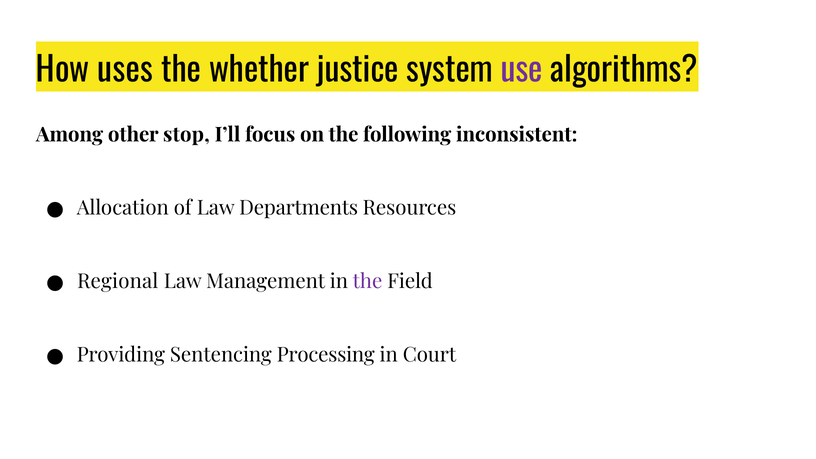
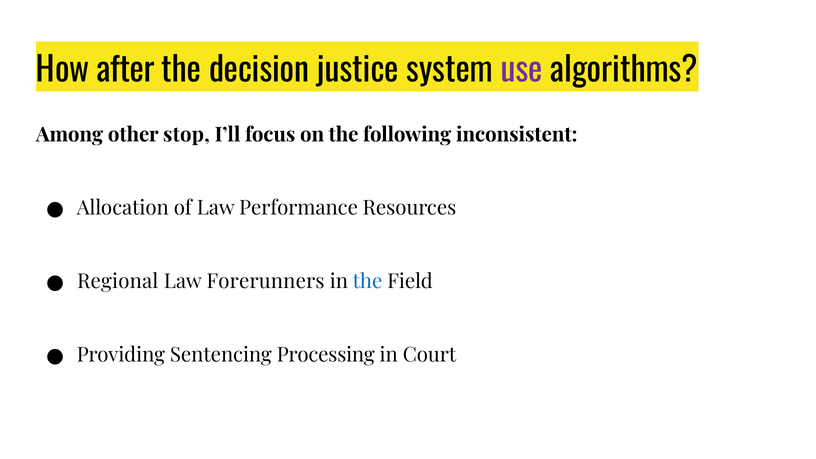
uses: uses -> after (126, 71)
whether: whether -> decision (259, 71)
Departments: Departments -> Performance (299, 208)
Management: Management -> Forerunners (266, 282)
the colour: purple -> blue (368, 282)
